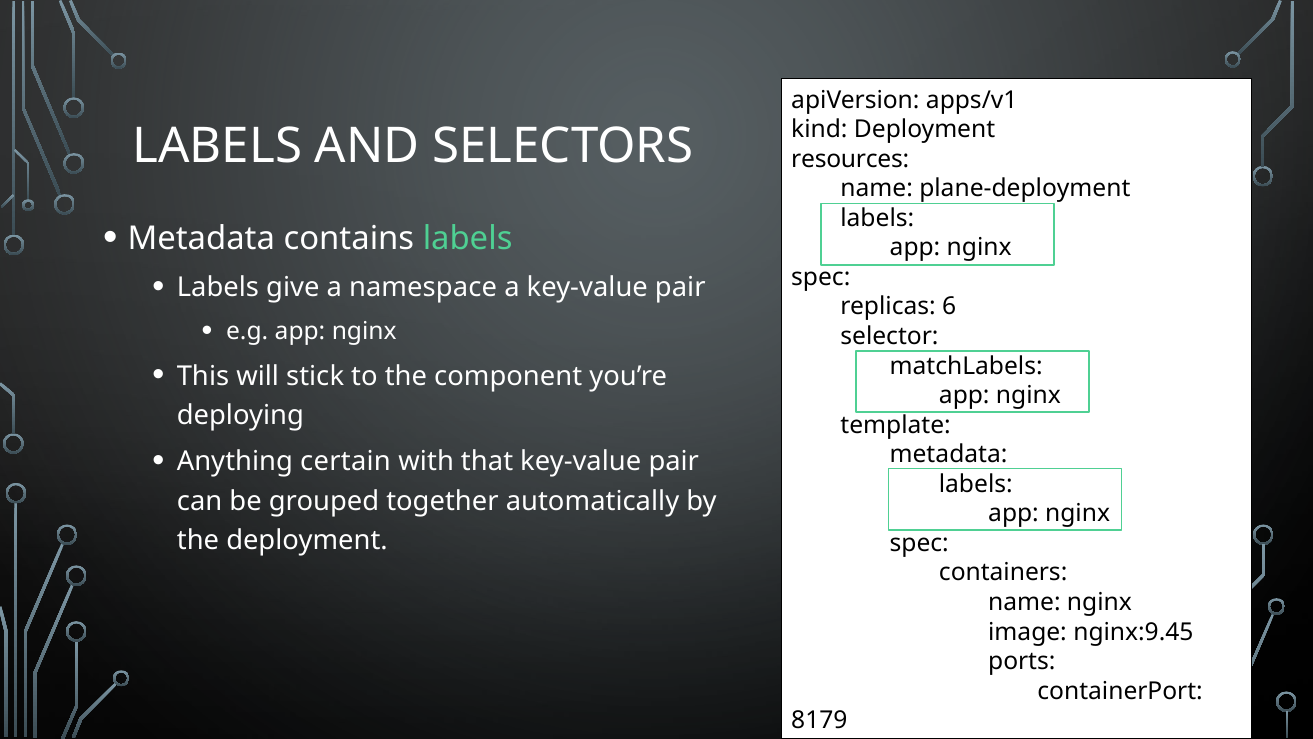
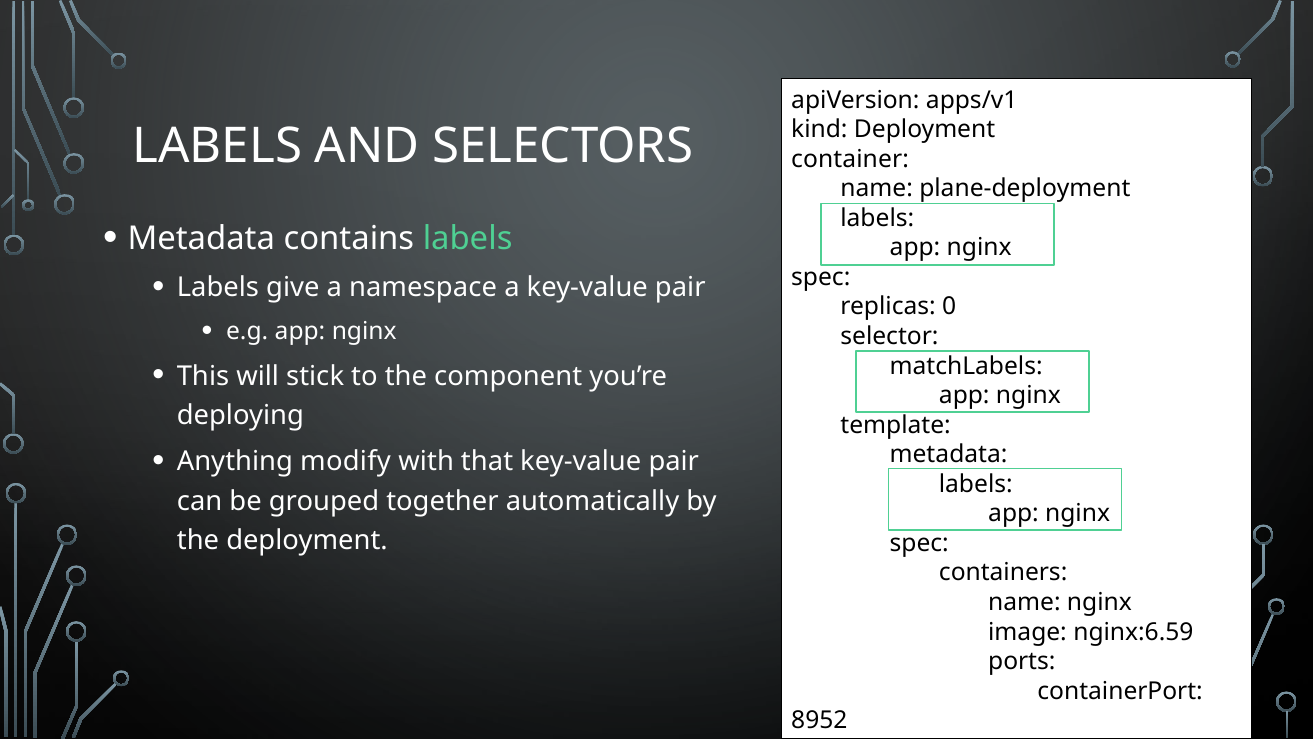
resources: resources -> container (850, 159)
6: 6 -> 0 (949, 307)
certain: certain -> modify (346, 461)
nginx:9.45: nginx:9.45 -> nginx:6.59 (1133, 632)
8179: 8179 -> 8952 (819, 720)
